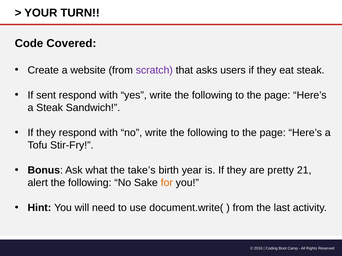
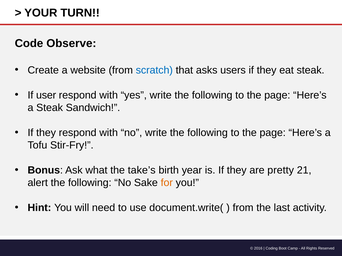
Covered: Covered -> Observe (71, 44)
scratch colour: purple -> blue (154, 70)
sent: sent -> user (46, 95)
